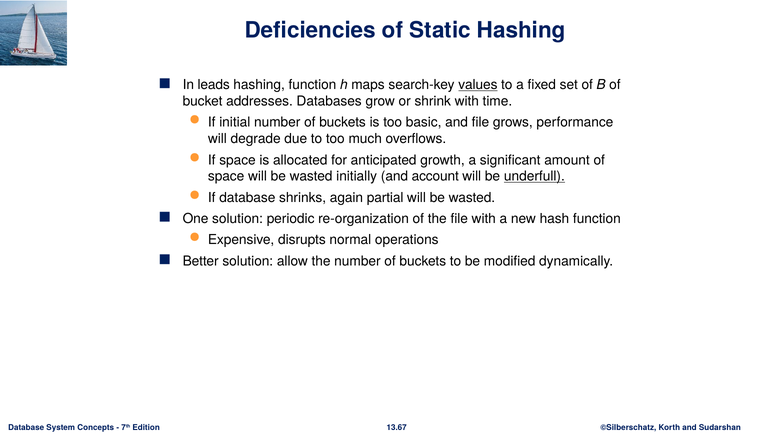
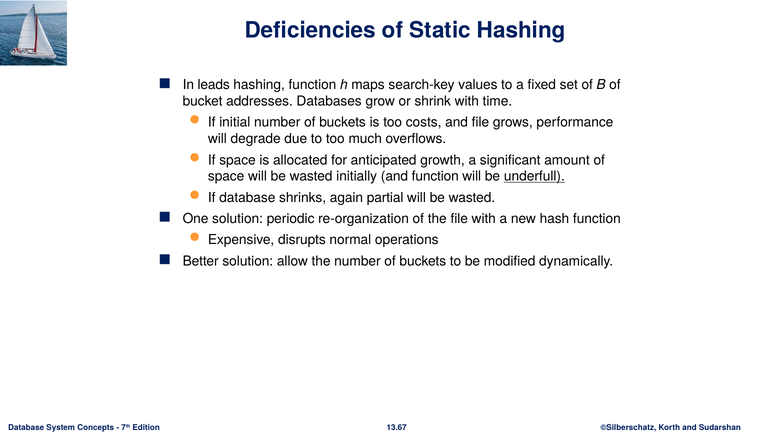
values underline: present -> none (478, 85)
basic: basic -> costs (424, 122)
and account: account -> function (435, 176)
